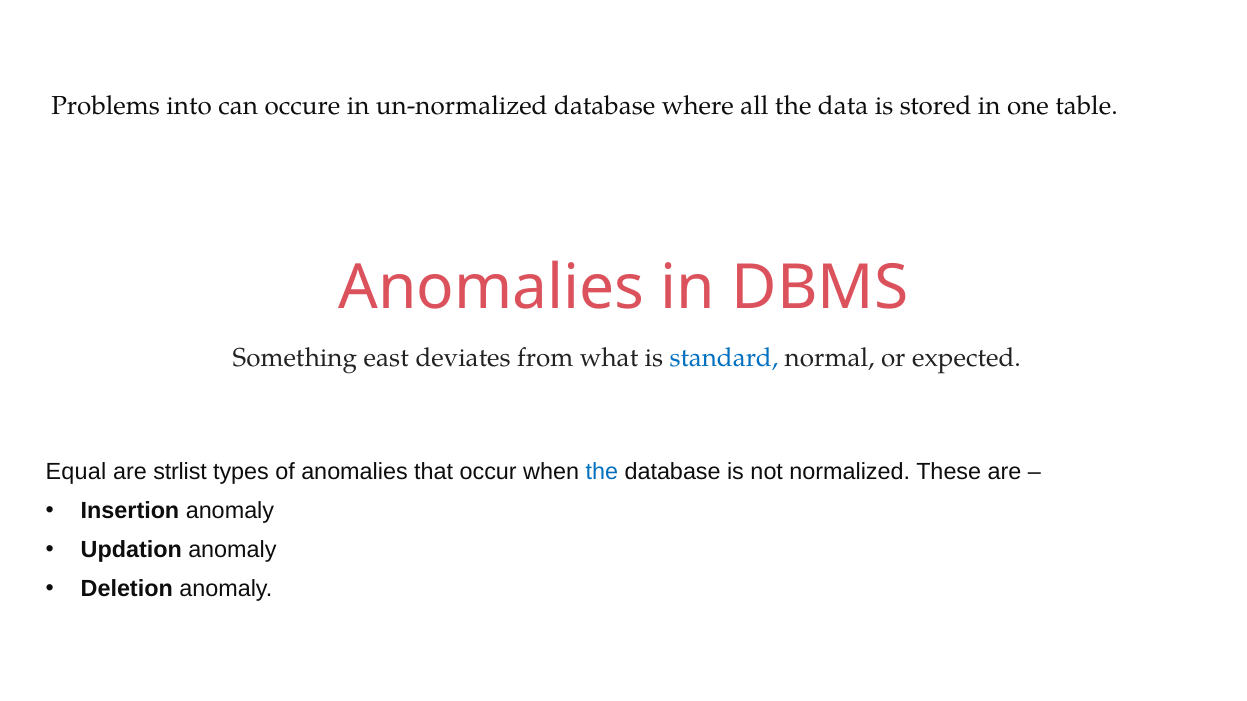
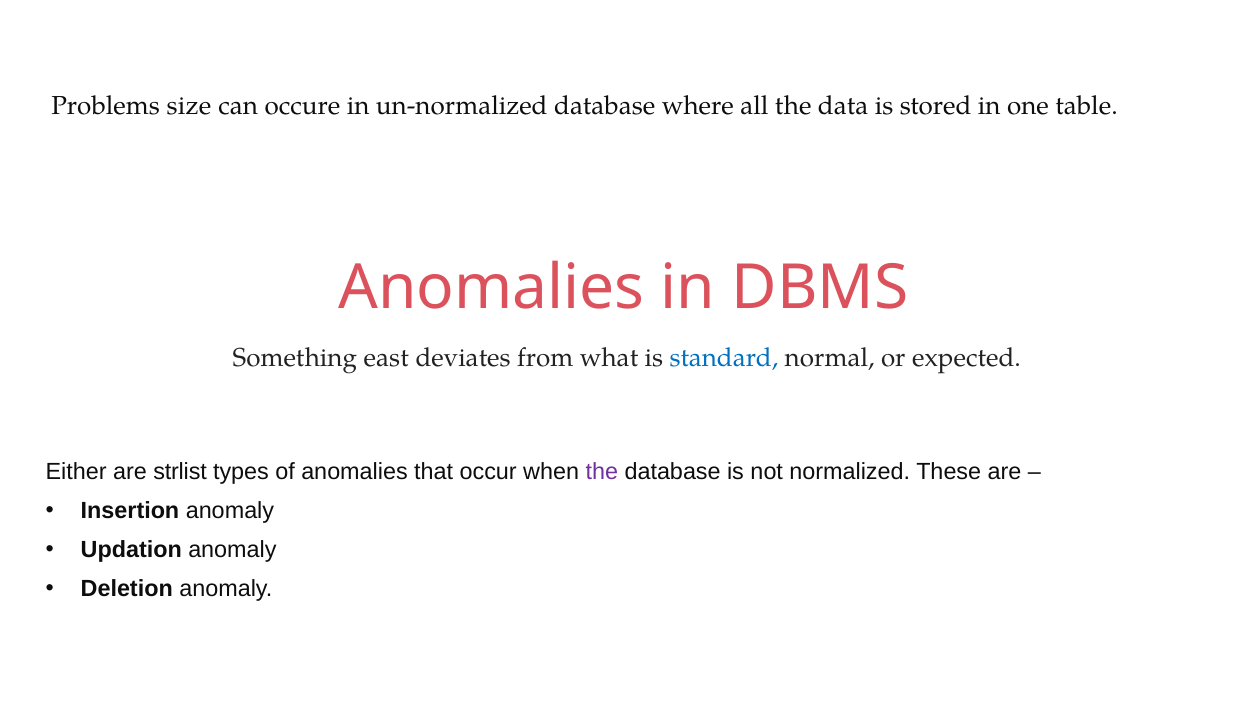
into: into -> size (189, 106)
Equal: Equal -> Either (76, 472)
the colour: blue -> purple (602, 472)
